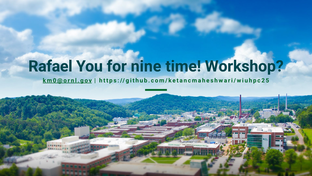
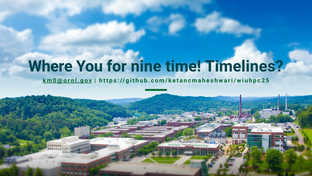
Rafael: Rafael -> Where (50, 66)
Workshop: Workshop -> Timelines (244, 66)
